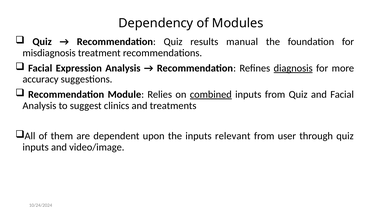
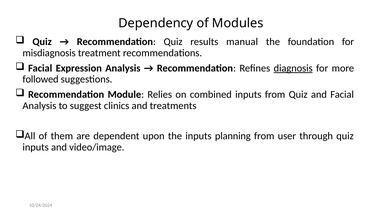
accuracy: accuracy -> followed (41, 79)
combined underline: present -> none (211, 94)
relevant: relevant -> planning (233, 136)
